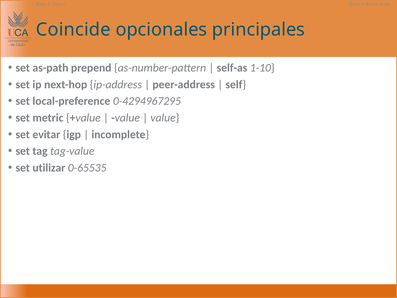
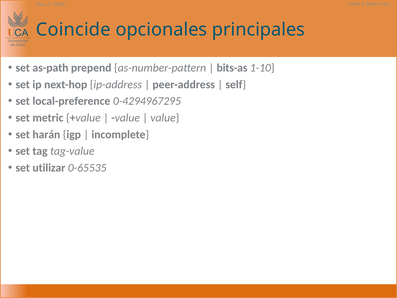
self-as: self-as -> bits-as (232, 68)
evitar: evitar -> harán (46, 134)
